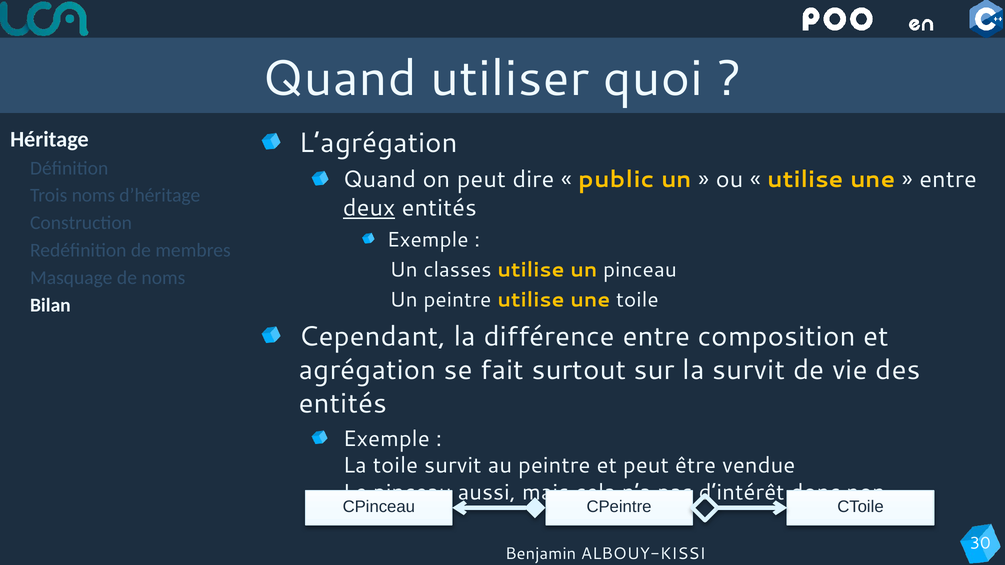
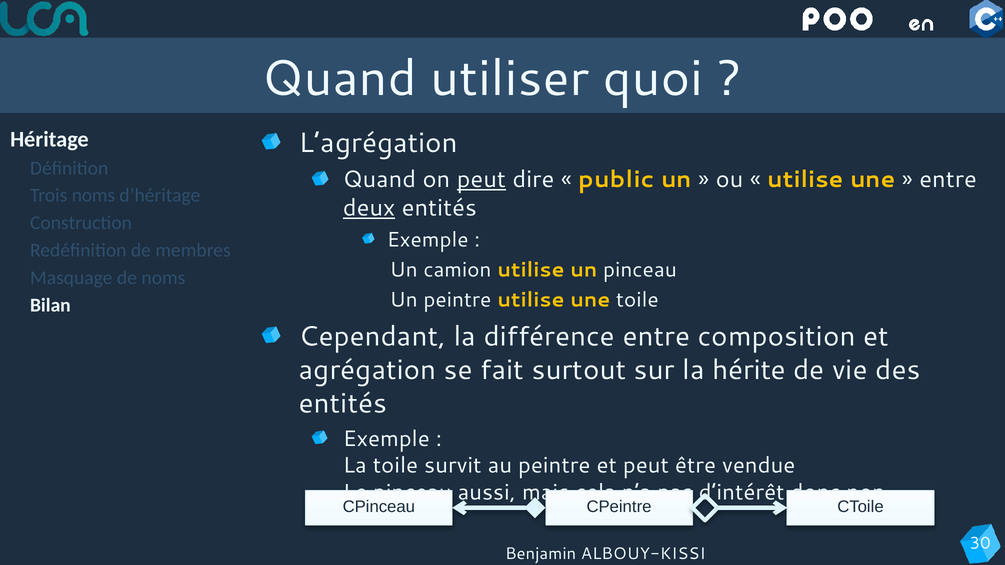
peut underline: none -> present (481, 180)
classes: classes -> camion (457, 270)
la survit: survit -> hérite (749, 370)
